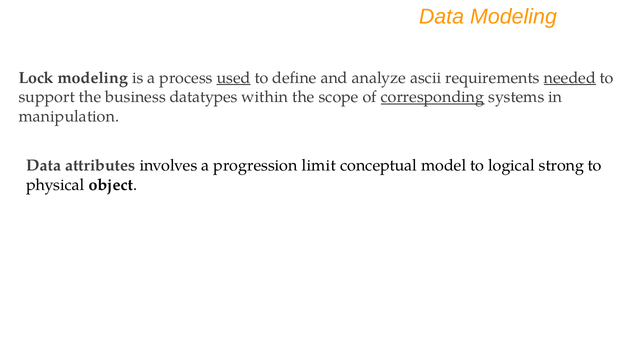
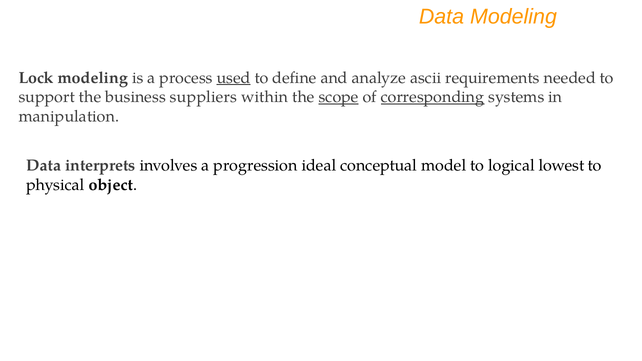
needed underline: present -> none (570, 78)
datatypes: datatypes -> suppliers (204, 97)
scope underline: none -> present (339, 97)
attributes: attributes -> interprets (100, 166)
limit: limit -> ideal (319, 166)
strong: strong -> lowest (561, 166)
